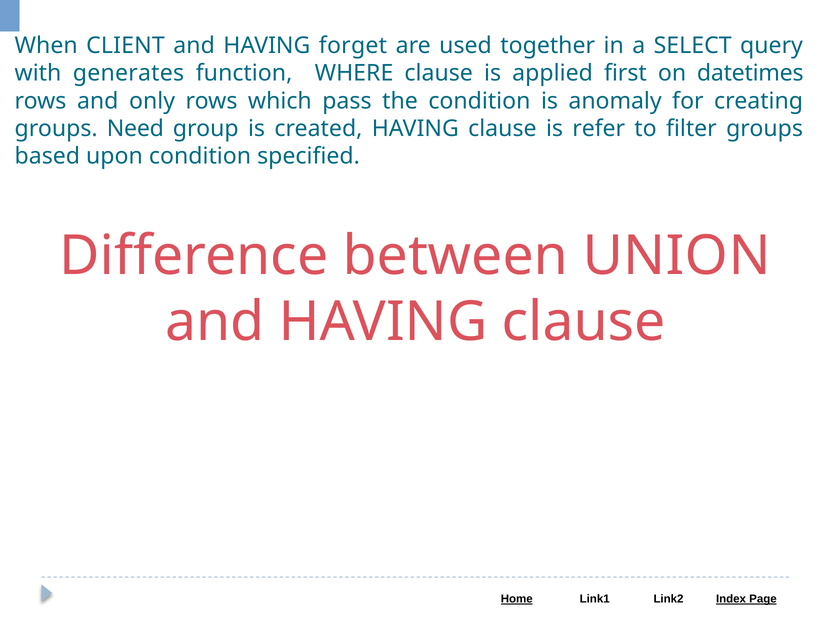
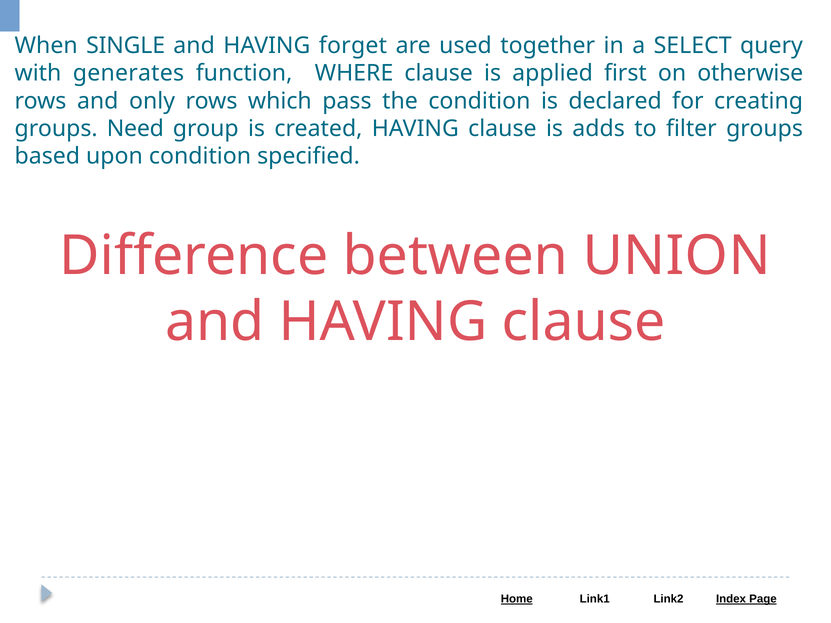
CLIENT: CLIENT -> SINGLE (126, 46)
datetimes: datetimes -> otherwise (750, 73)
anomaly: anomaly -> declared (615, 101)
refer: refer -> adds (599, 129)
